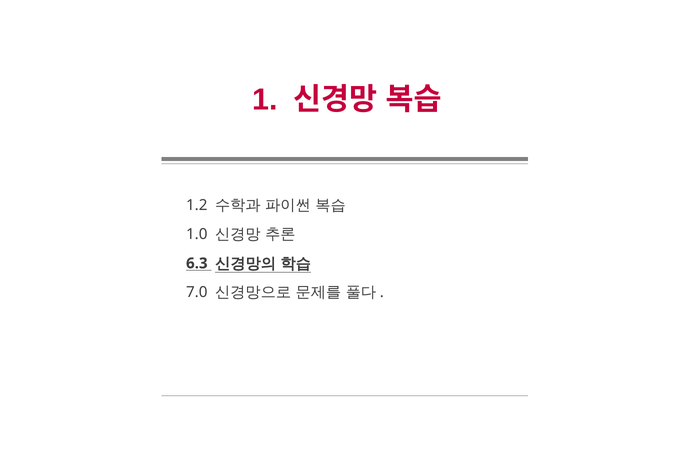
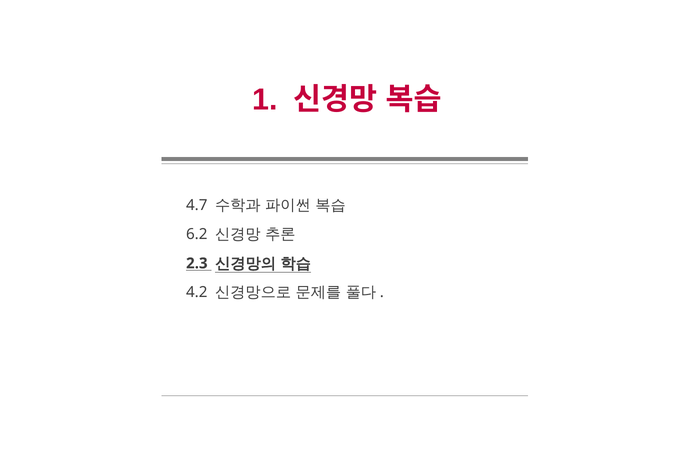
1.2: 1.2 -> 4.7 (197, 205)
1.0: 1.0 -> 6.2 (197, 235)
6.3: 6.3 -> 2.3 (197, 264)
7.0: 7.0 -> 4.2 (197, 293)
